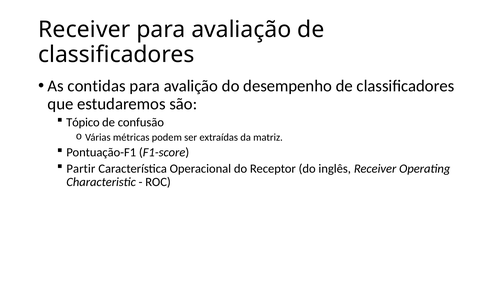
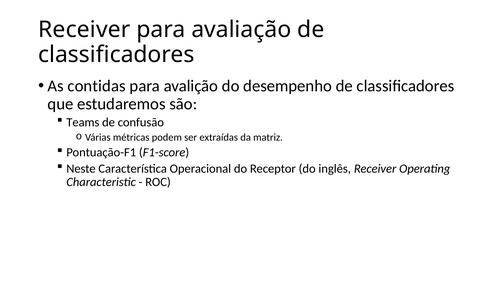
Tópico: Tópico -> Teams (83, 122)
Partir: Partir -> Neste (81, 168)
